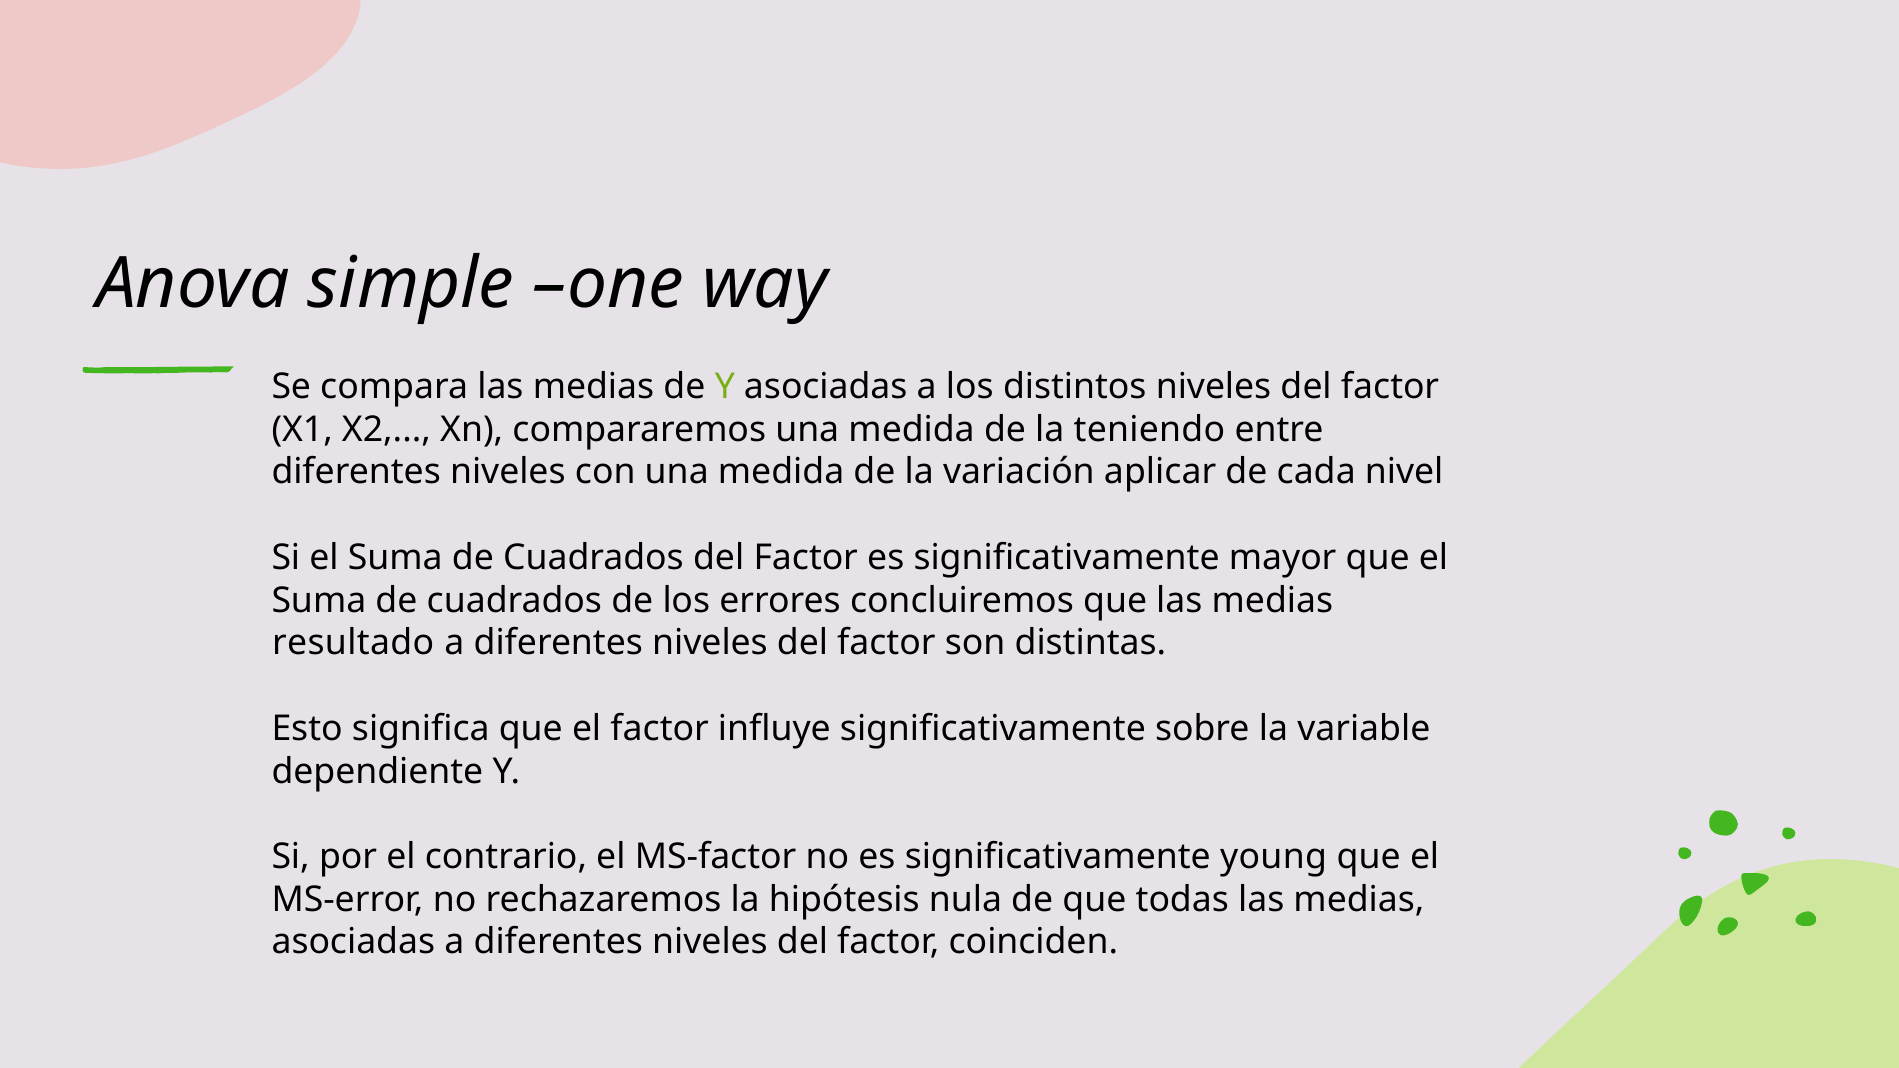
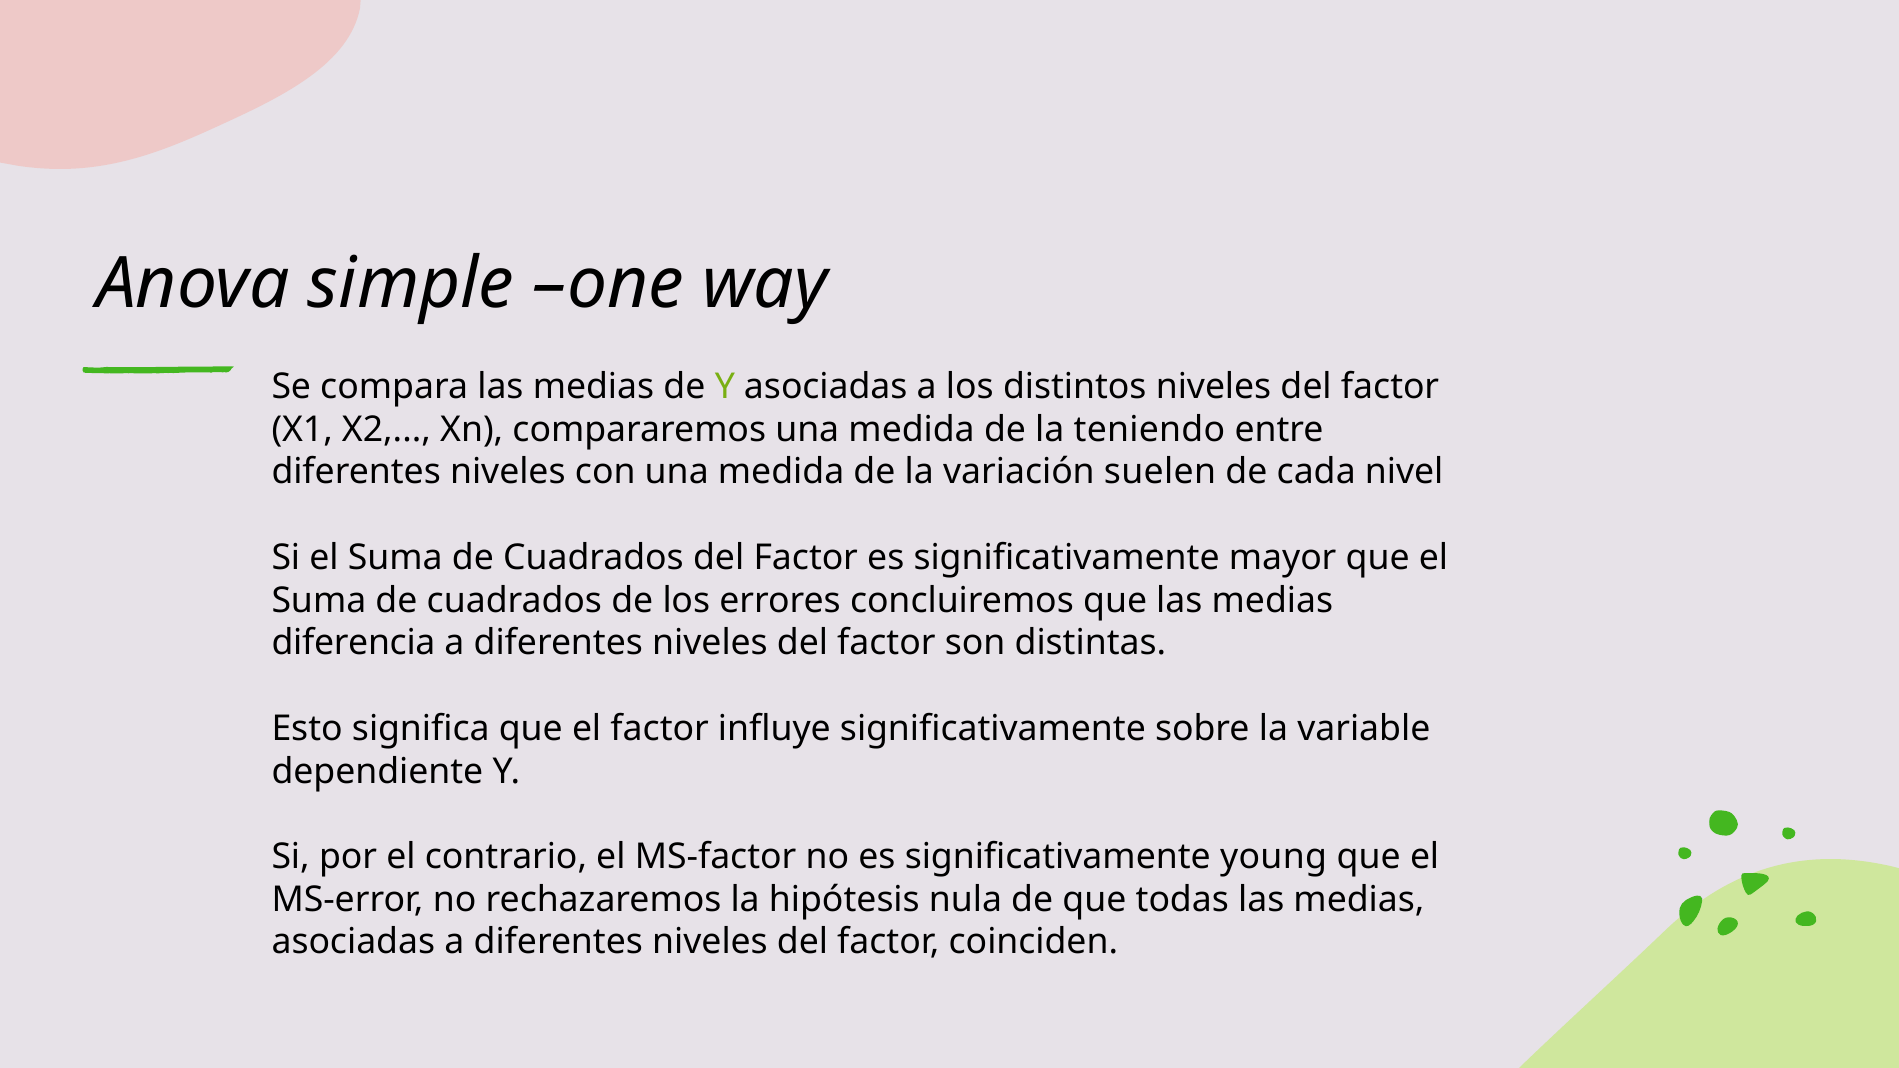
aplicar: aplicar -> suelen (1160, 472)
resultado: resultado -> diferencia (353, 643)
